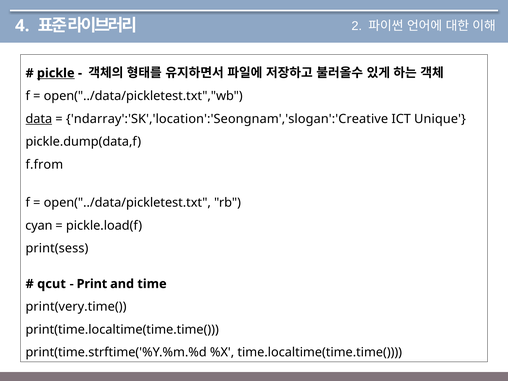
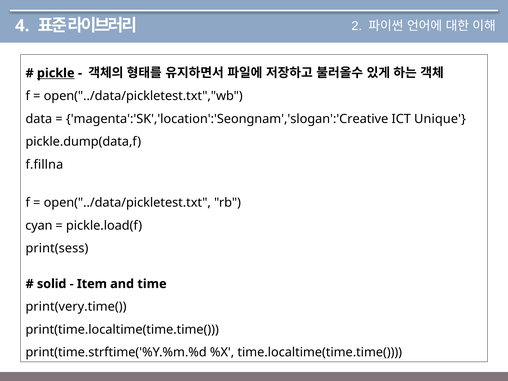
data underline: present -> none (39, 119)
ndarray':'SK','location':'Seongnam','slogan':'Creative: ndarray':'SK','location':'Seongnam','slogan':'Creative -> magenta':'SK','location':'Seongnam','slogan':'Creative (227, 119)
f.from: f.from -> f.fillna (44, 165)
qcut: qcut -> solid (52, 284)
Print: Print -> Item (92, 284)
